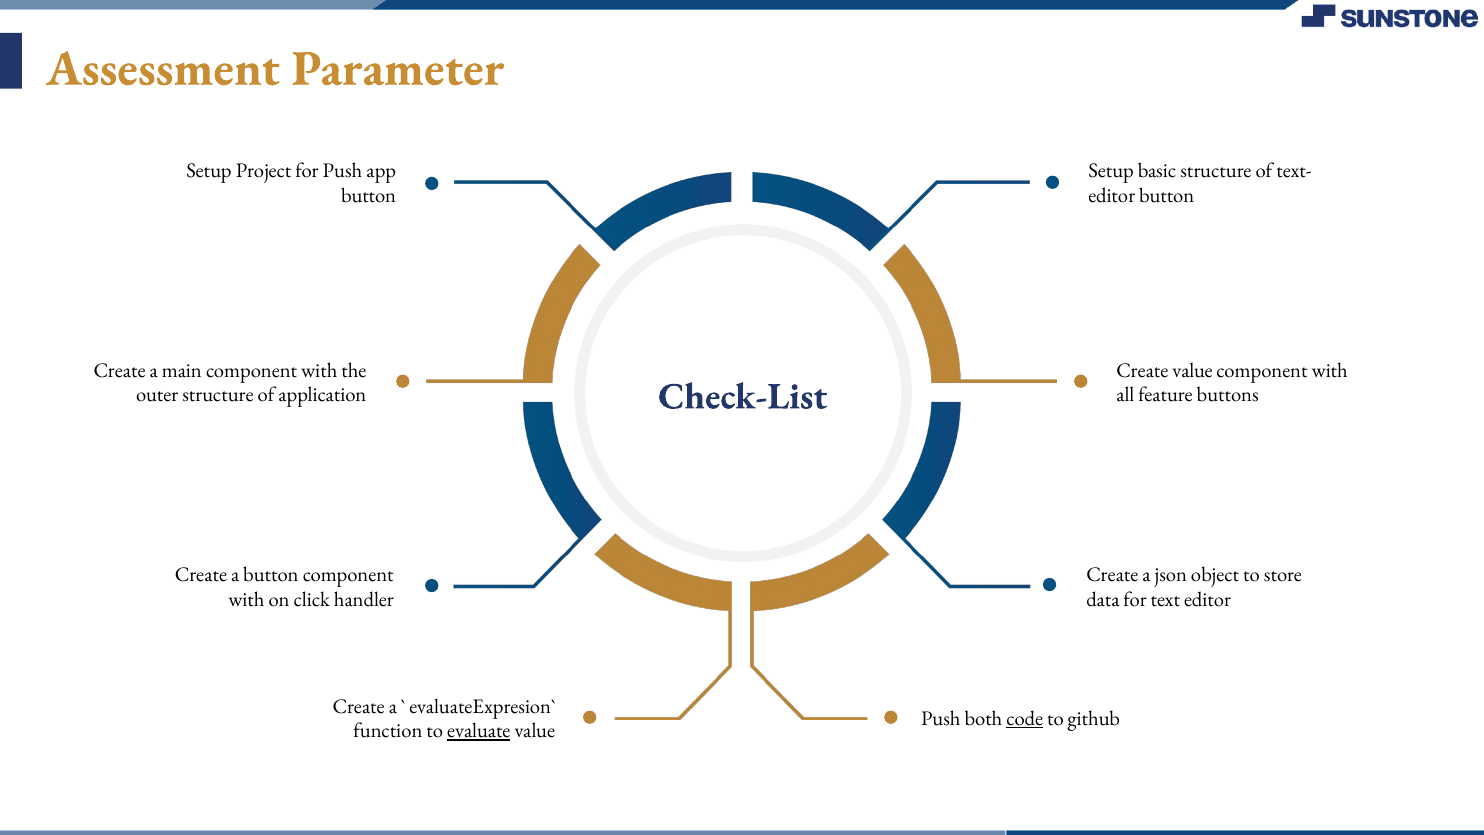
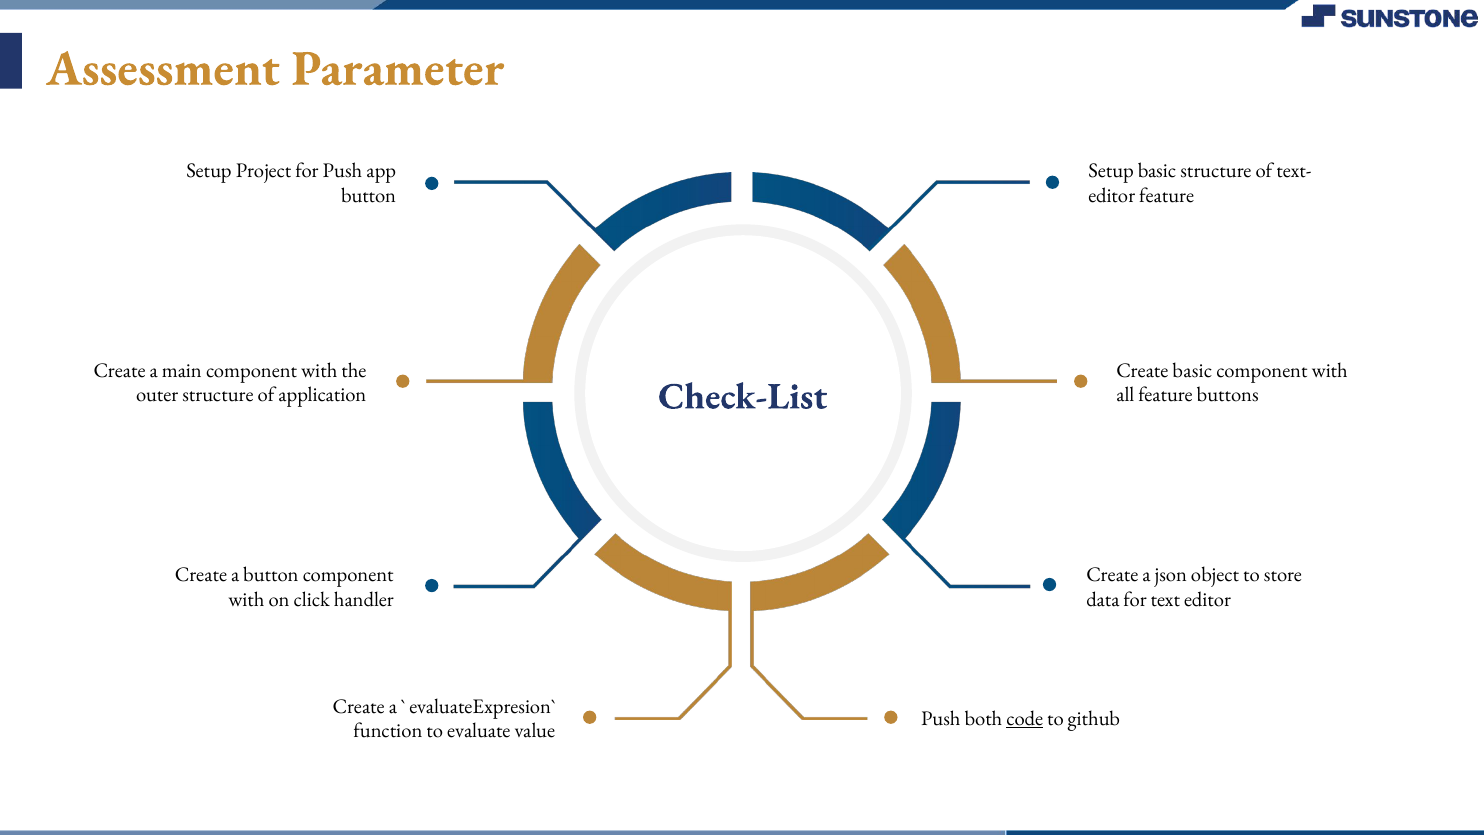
editor button: button -> feature (1167, 196)
Create value: value -> basic (1192, 370)
evaluate underline: present -> none (479, 731)
